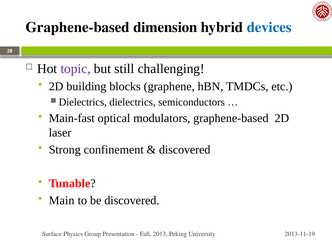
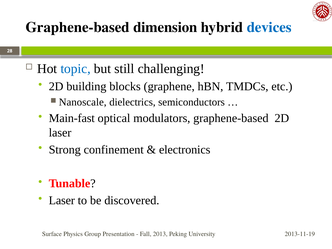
topic colour: purple -> blue (76, 69)
Dielectrics: Dielectrics -> Nanoscale (83, 102)
discovered: discovered -> electronics (185, 150)
Main: Main -> Laser (62, 200)
